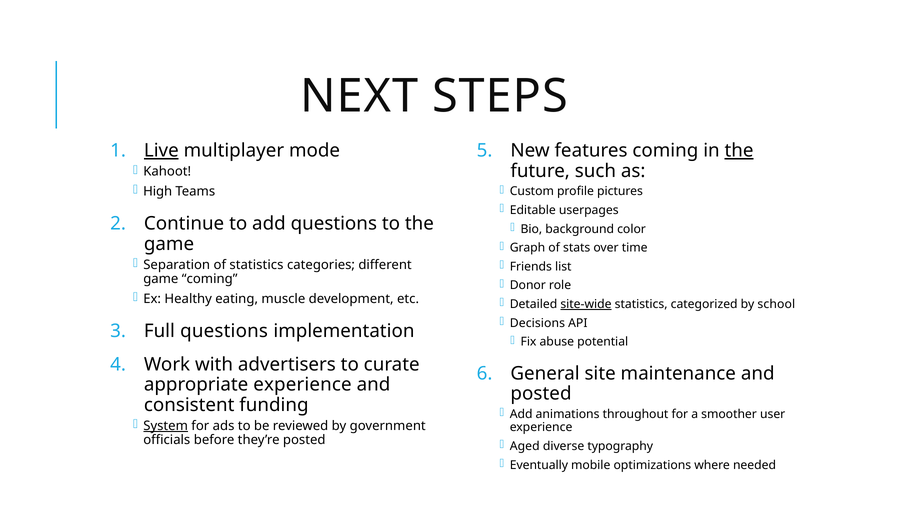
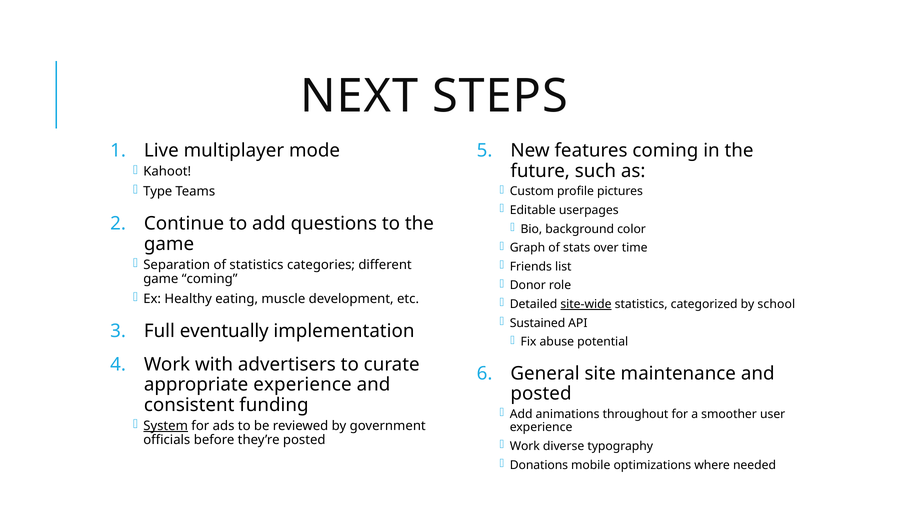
Live underline: present -> none (161, 151)
the underline: present -> none (739, 151)
High: High -> Type (158, 192)
Decisions: Decisions -> Sustained (538, 323)
Full questions: questions -> eventually (224, 331)
Aged: Aged -> Work (525, 446)
Eventually: Eventually -> Donations (539, 465)
